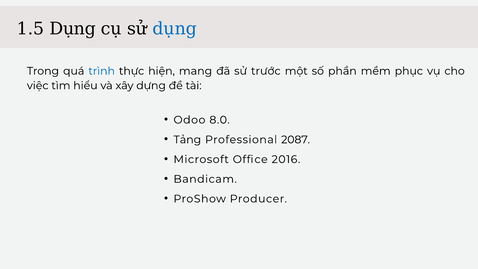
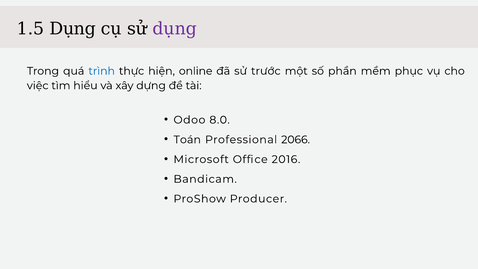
dụng colour: blue -> purple (175, 29)
mang: mang -> online (196, 71)
Tảng: Tảng -> Toán (187, 140)
2087: 2087 -> 2066 (296, 140)
